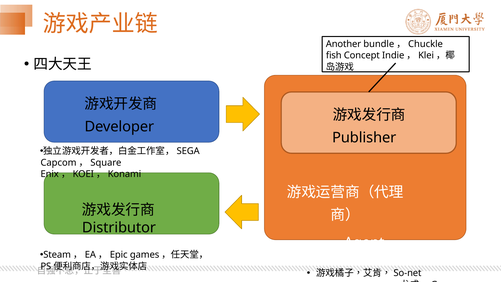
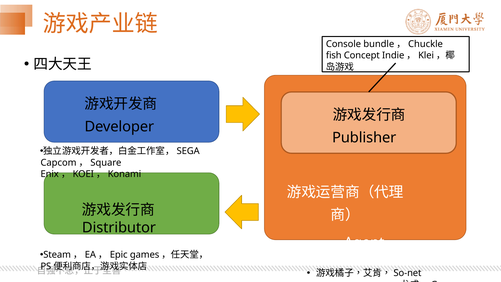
Another: Another -> Console (343, 44)
